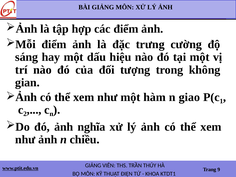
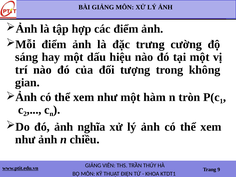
giao: giao -> tròn (189, 97)
